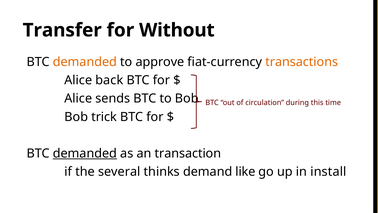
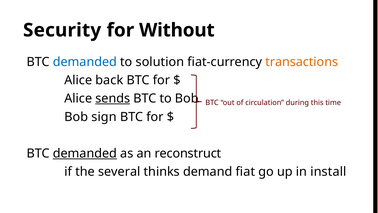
Transfer: Transfer -> Security (62, 30)
demanded colour: orange -> blue (85, 62)
approve: approve -> solution (160, 62)
sends underline: none -> present (113, 98)
trick: trick -> sign (104, 117)
transaction: transaction -> reconstruct (188, 153)
like: like -> fiat (245, 171)
